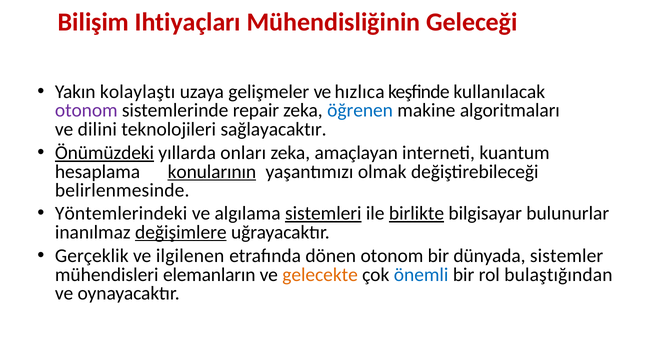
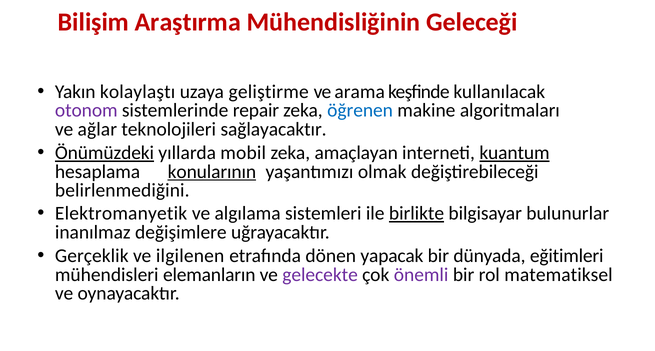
Ihtiyaçları: Ihtiyaçları -> Araştırma (188, 22)
gelişmeler: gelişmeler -> geliştirme (269, 92)
hızlıca: hızlıca -> arama (360, 92)
dilini: dilini -> ağlar (97, 129)
onları: onları -> mobil (243, 153)
kuantum underline: none -> present (514, 153)
belirlenmesinde: belirlenmesinde -> belirlenmediğini (122, 190)
Yöntemlerindeki: Yöntemlerindeki -> Elektromanyetik (121, 213)
sistemleri underline: present -> none (323, 213)
değişimlere underline: present -> none (181, 232)
dönen otonom: otonom -> yapacak (392, 256)
sistemler: sistemler -> eğitimleri (567, 256)
gelecekte colour: orange -> purple (320, 274)
önemli colour: blue -> purple (421, 274)
bulaştığından: bulaştığından -> matematiksel (558, 274)
